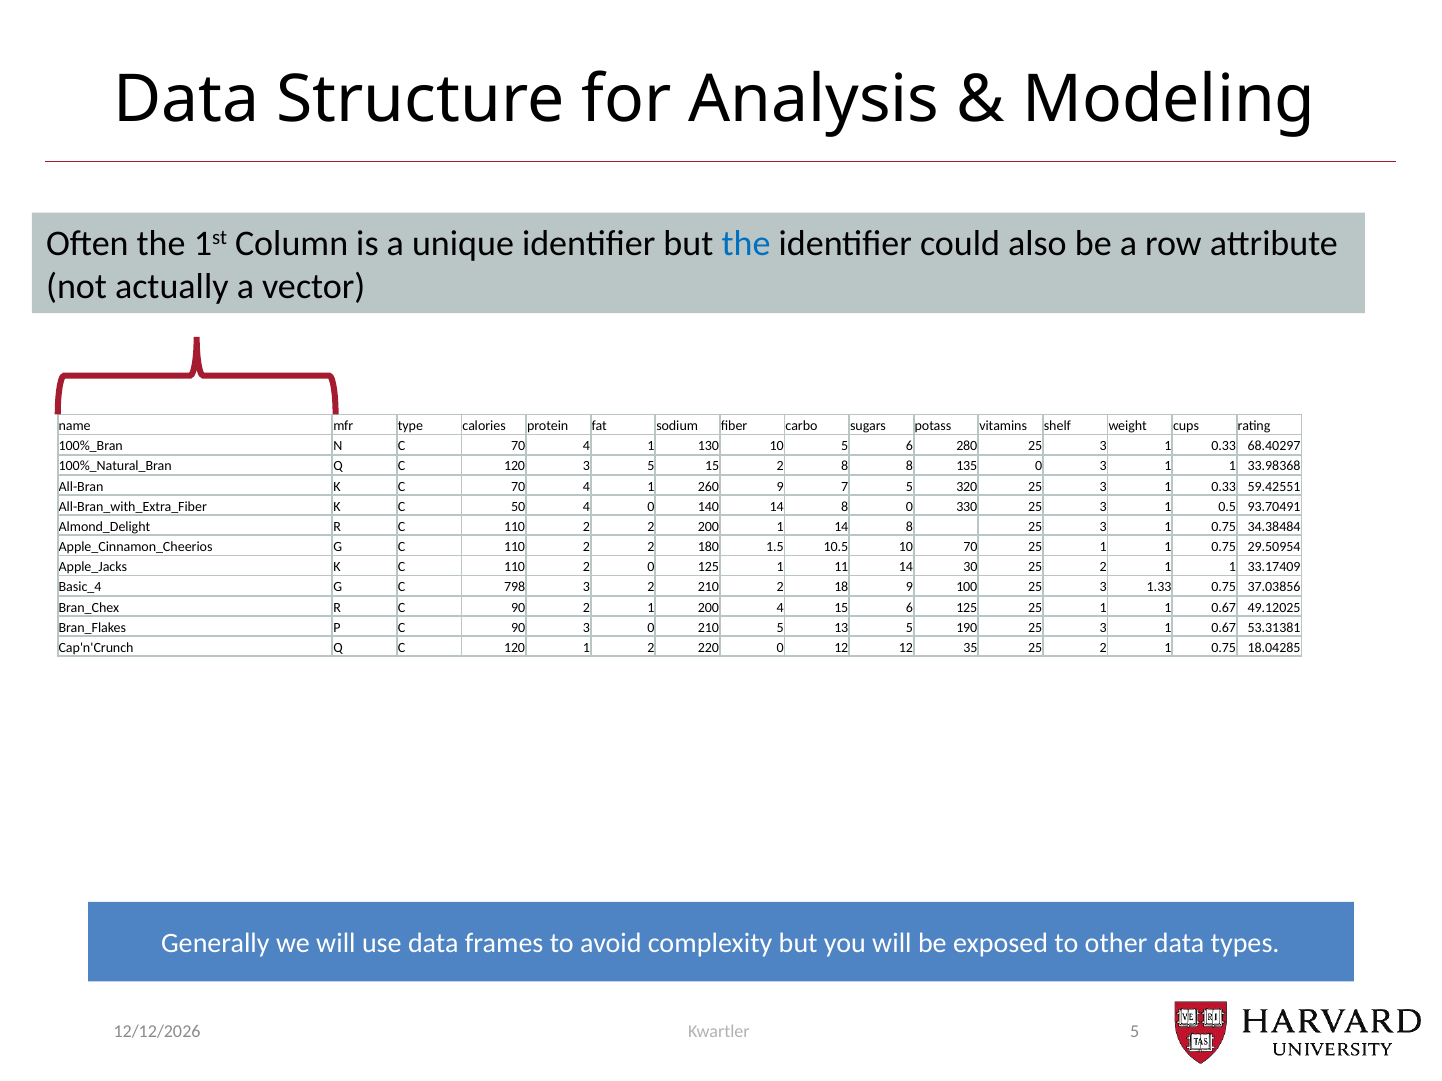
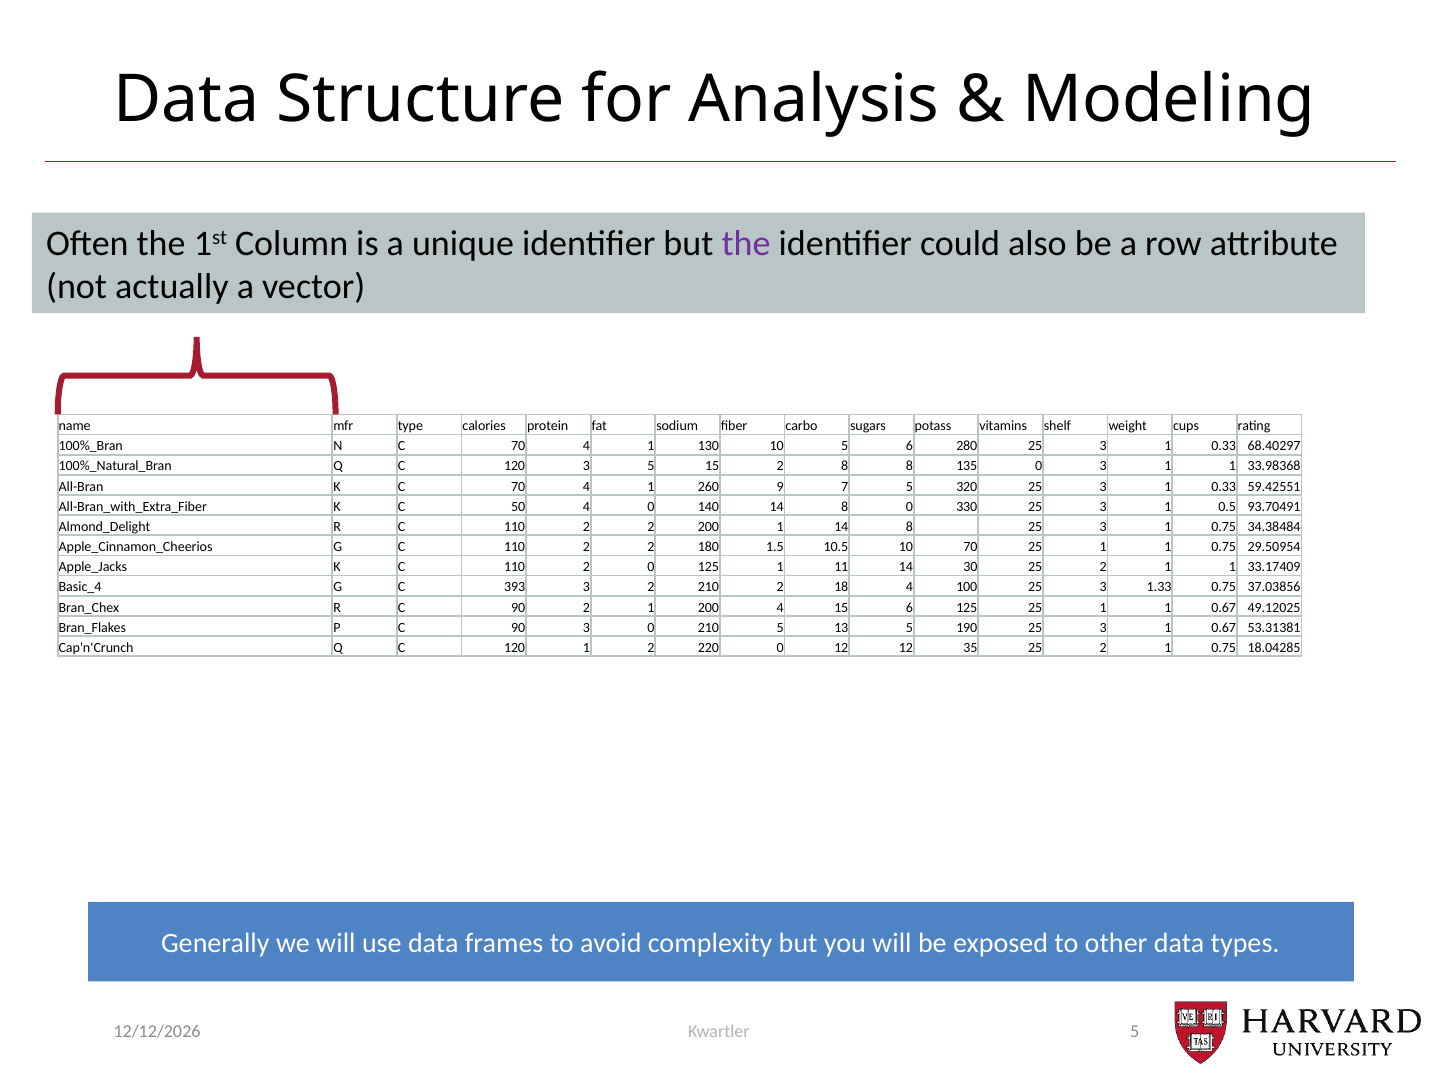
the colour: blue -> purple (746, 244)
798: 798 -> 393 (515, 588)
18 9: 9 -> 4 (909, 588)
